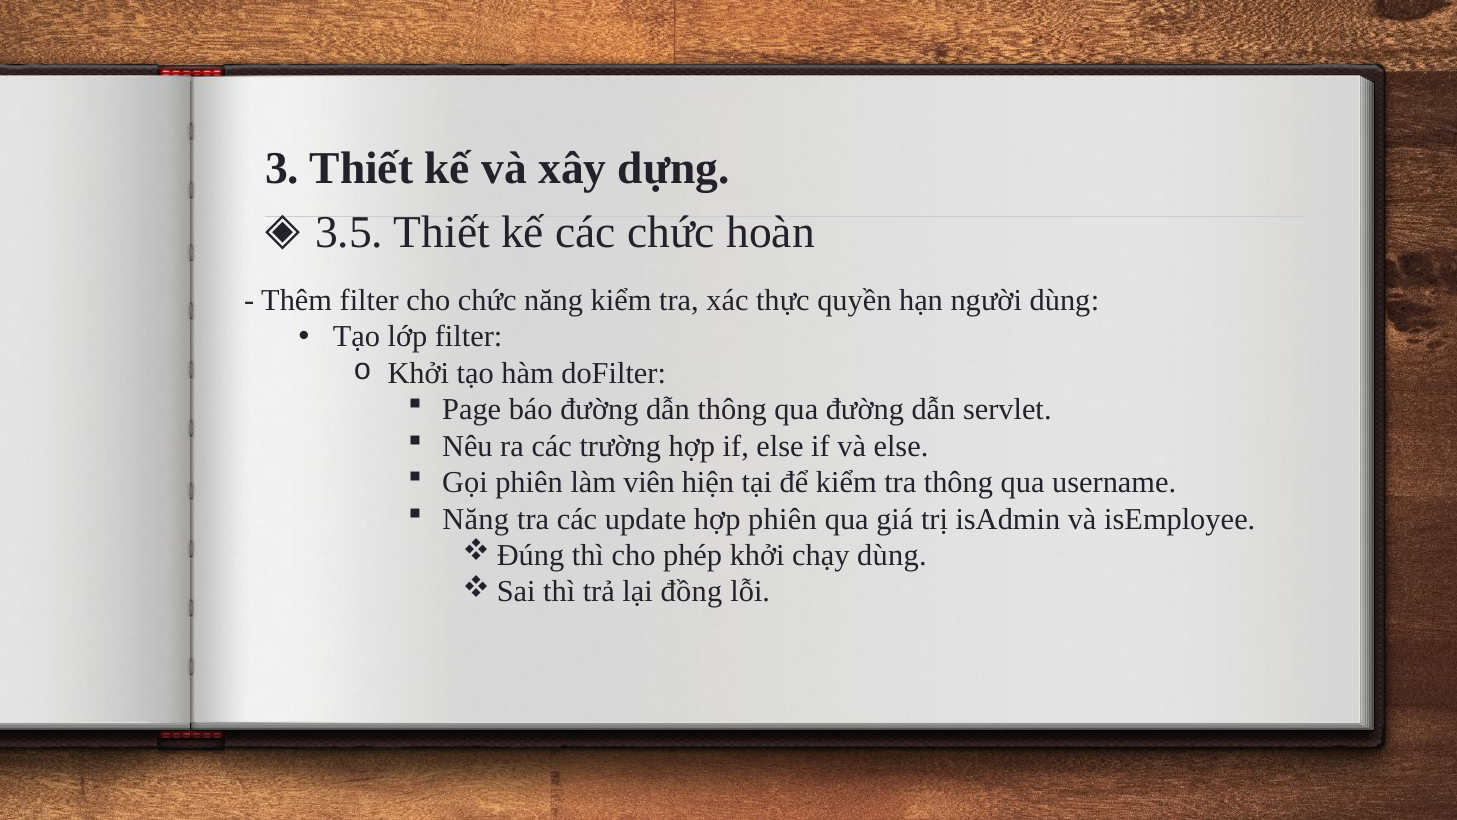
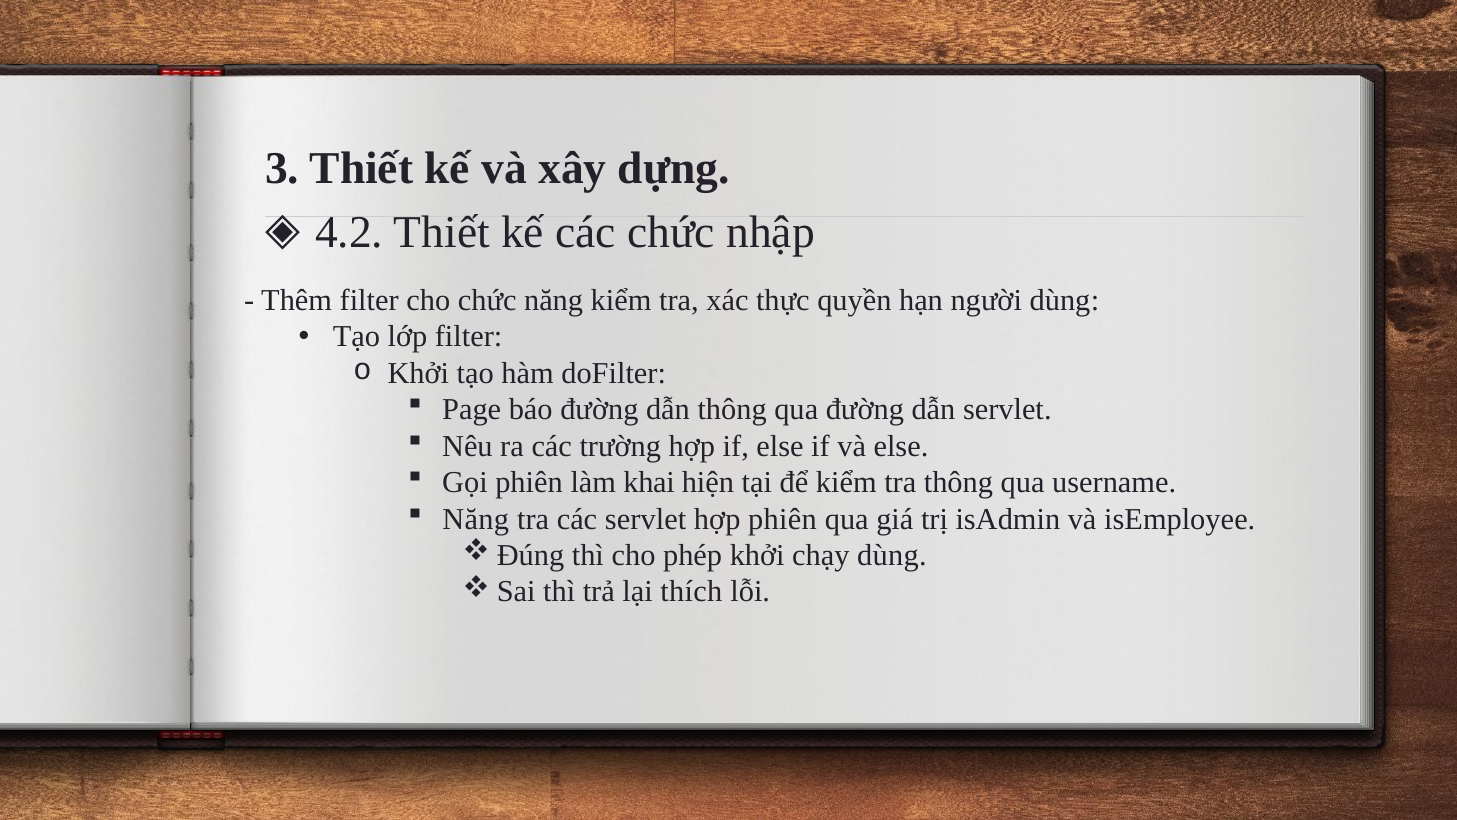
3.5: 3.5 -> 4.2 (349, 233)
hoàn: hoàn -> nhập (771, 233)
viên: viên -> khai (649, 482)
các update: update -> servlet (646, 519)
đồng: đồng -> thích (691, 592)
